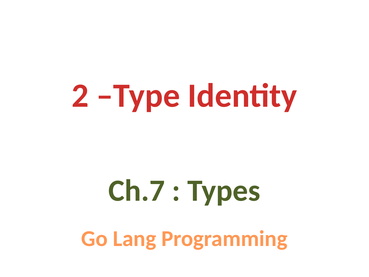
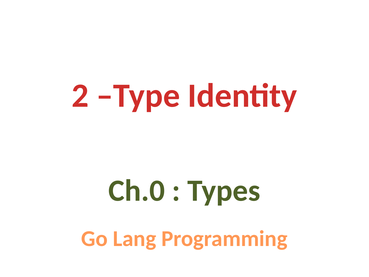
Ch.7: Ch.7 -> Ch.0 (137, 191)
